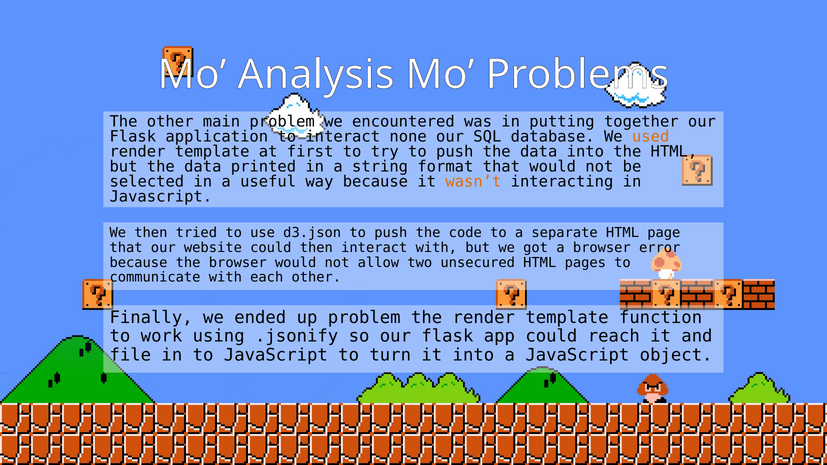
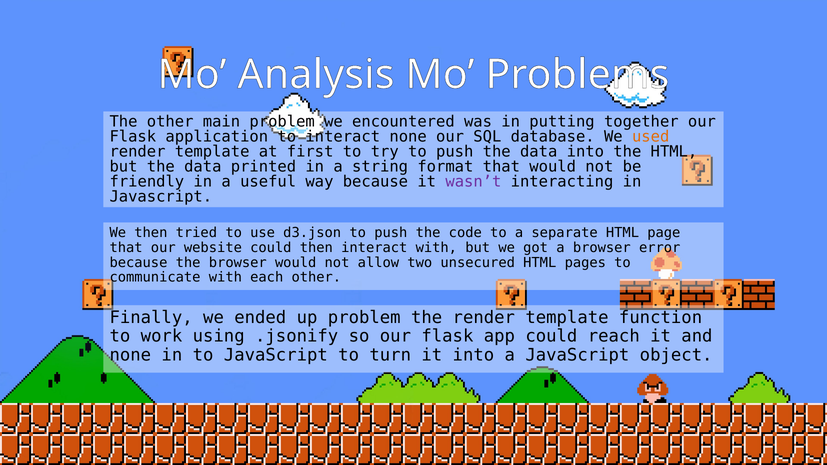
selected: selected -> friendly (147, 182)
wasn’t colour: orange -> purple (473, 182)
file: file -> none (130, 355)
